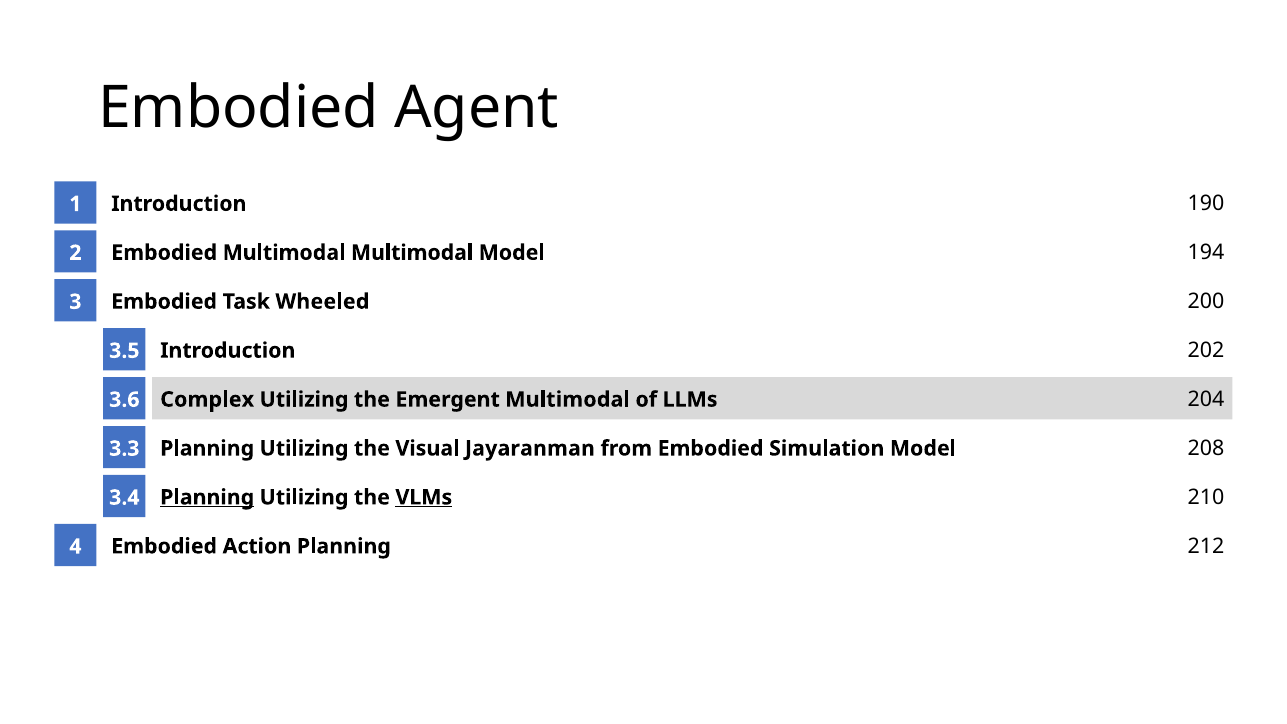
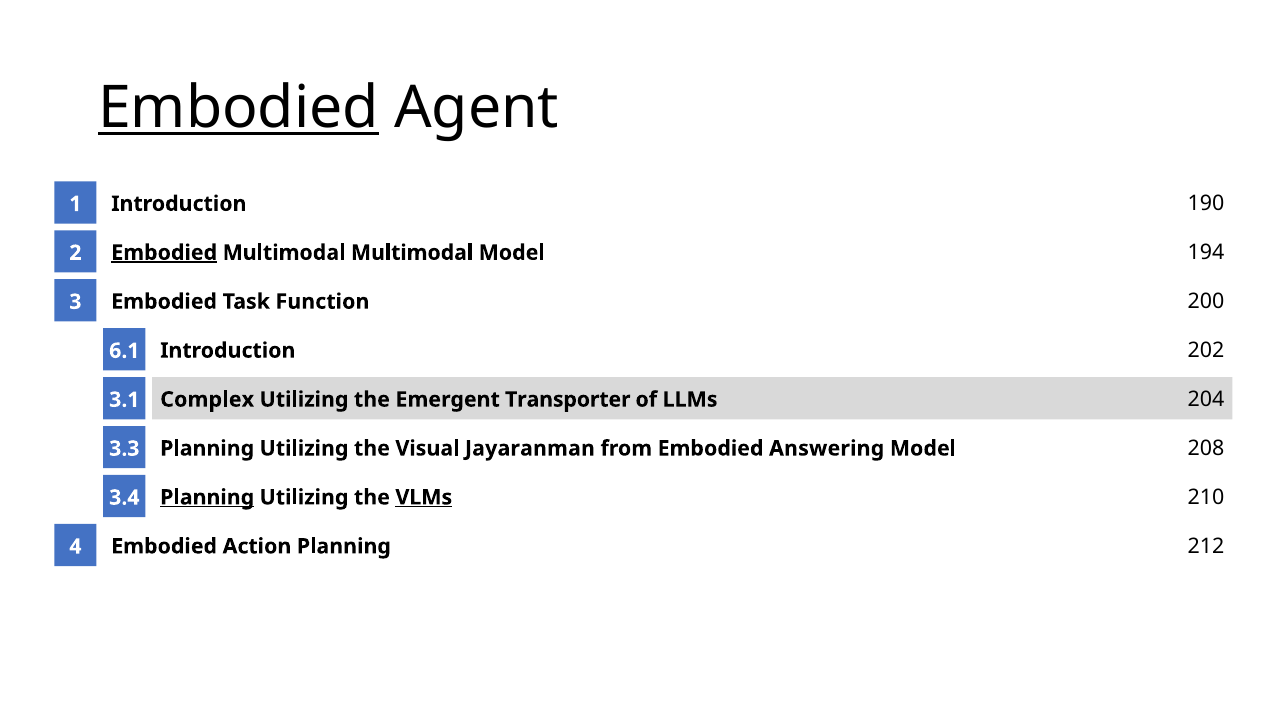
Embodied underline: none -> present (239, 108)
Embodied underline: none -> present (164, 253)
Wheeled: Wheeled -> Function (322, 302)
3.5: 3.5 -> 6.1 (124, 351)
Emergent Multimodal: Multimodal -> Transporter (568, 400)
3.6: 3.6 -> 3.1 (124, 400)
Simulation: Simulation -> Answering (827, 448)
